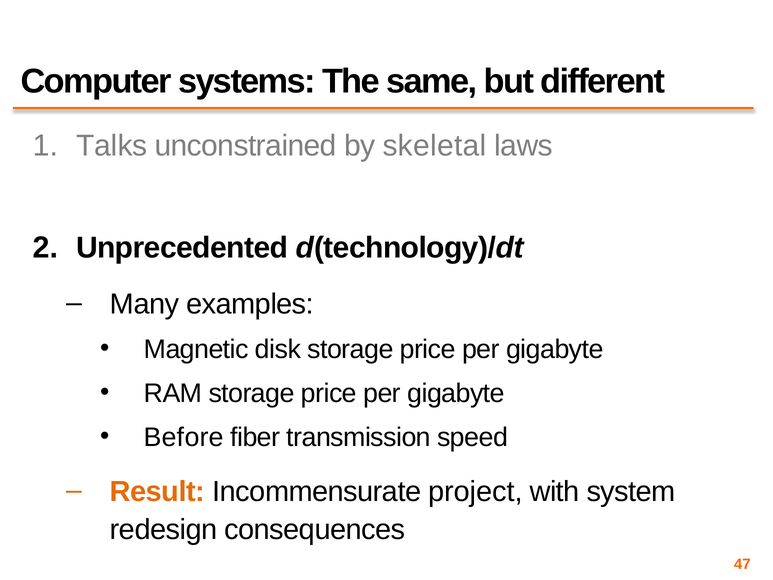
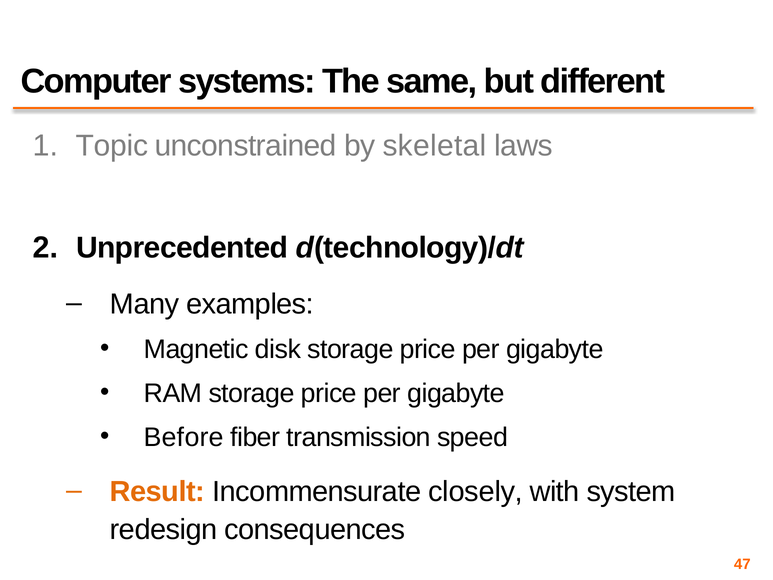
Talks: Talks -> Topic (112, 146)
project: project -> closely (476, 491)
